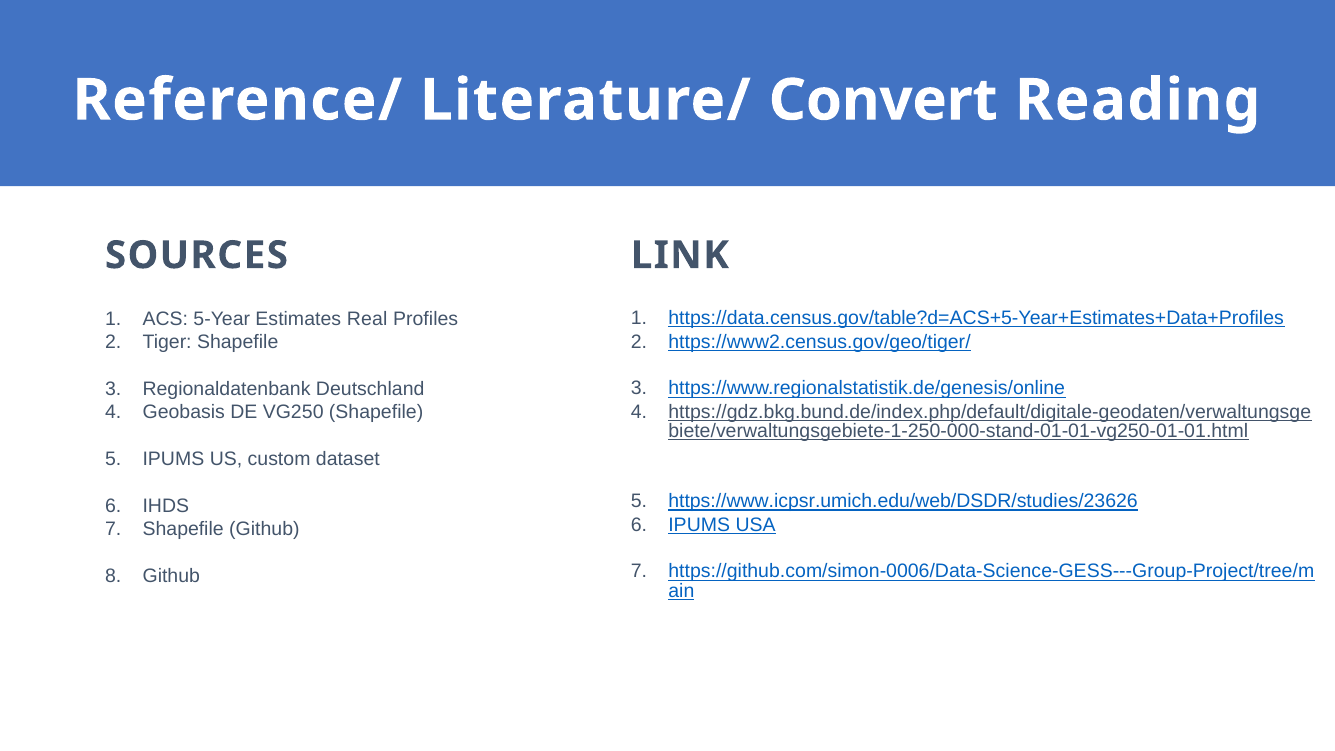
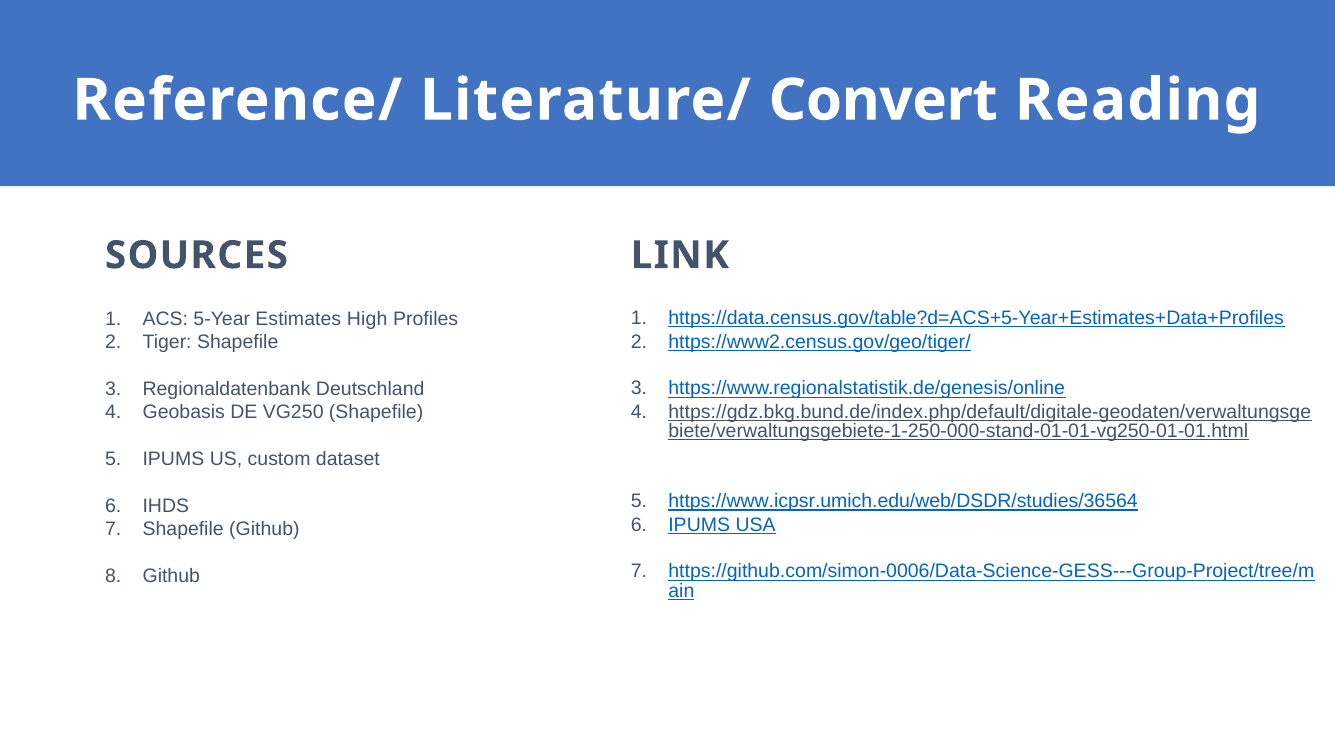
Real: Real -> High (367, 319)
https://www.icpsr.umich.edu/web/DSDR/studies/23626: https://www.icpsr.umich.edu/web/DSDR/studies/23626 -> https://www.icpsr.umich.edu/web/DSDR/studies/36564 (903, 502)
